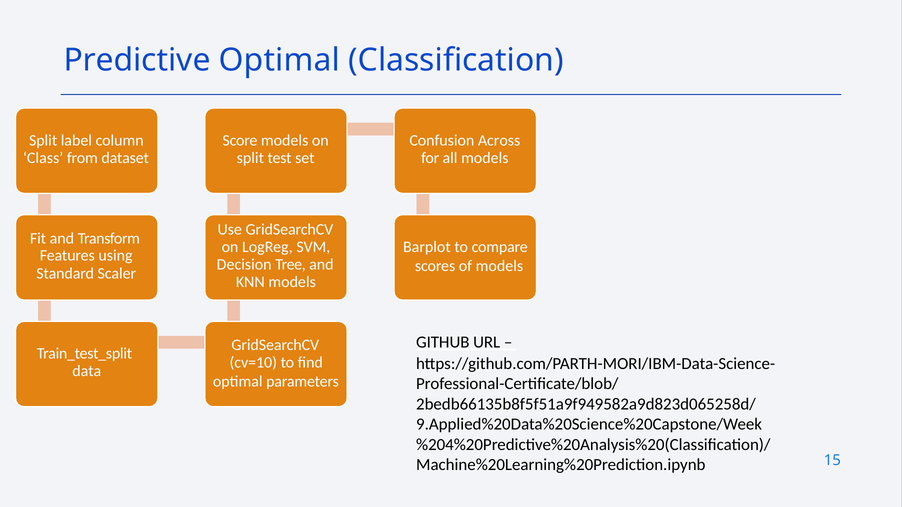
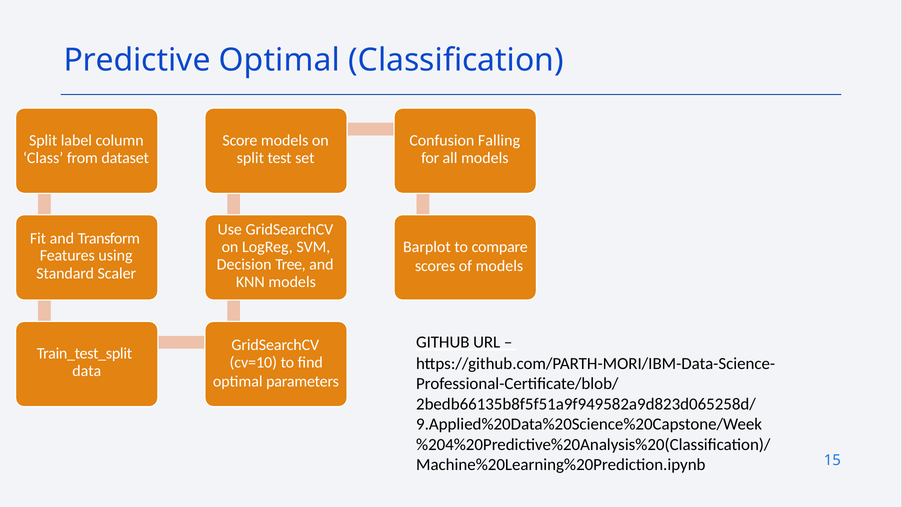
Across: Across -> Falling (499, 140)
